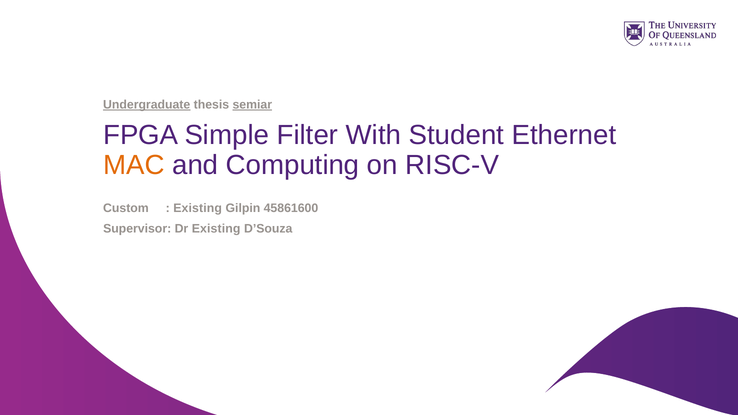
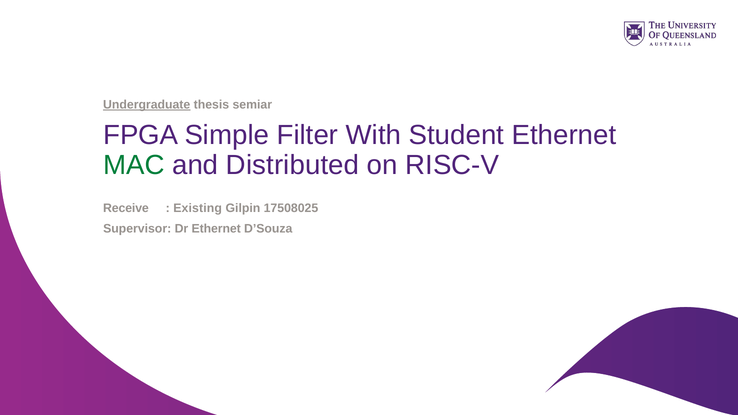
semiar underline: present -> none (252, 105)
MAC colour: orange -> green (134, 165)
Computing: Computing -> Distributed (293, 165)
Custom: Custom -> Receive (126, 208)
45861600: 45861600 -> 17508025 (291, 208)
Dr Existing: Existing -> Ethernet (216, 229)
